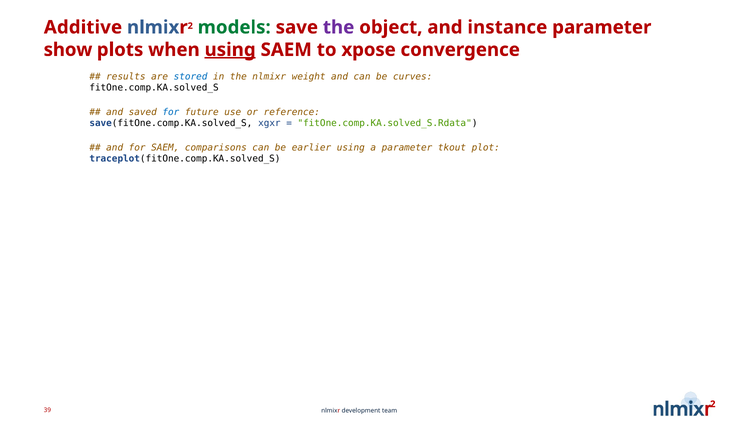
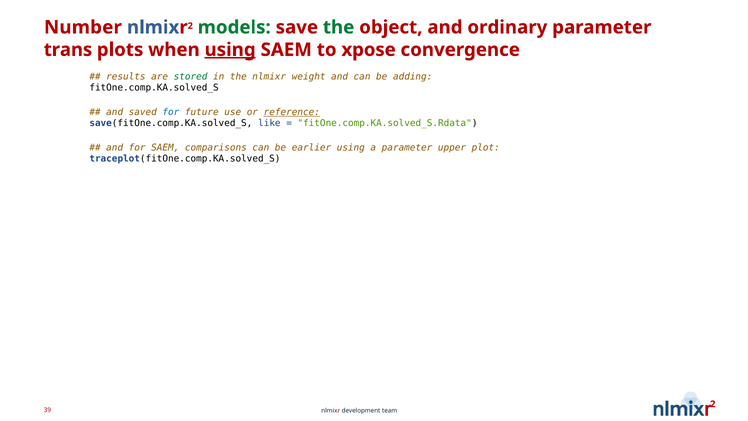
Additive: Additive -> Number (83, 27)
the colour: purple -> green (339, 27)
instance: instance -> ordinary (507, 27)
show: show -> trans (68, 50)
stored colour: blue -> green (191, 76)
curves: curves -> adding (413, 76)
reference underline: none -> present (292, 112)
xgxr: xgxr -> like (269, 123)
tkout: tkout -> upper (452, 148)
